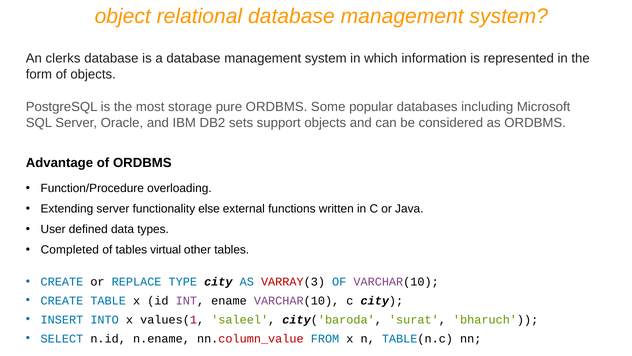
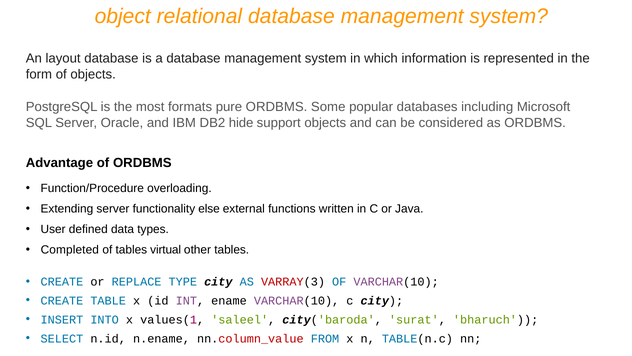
clerks: clerks -> layout (63, 59)
storage: storage -> formats (190, 107)
sets: sets -> hide (241, 123)
